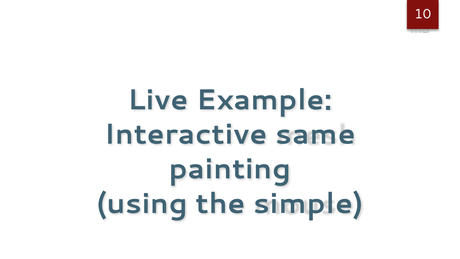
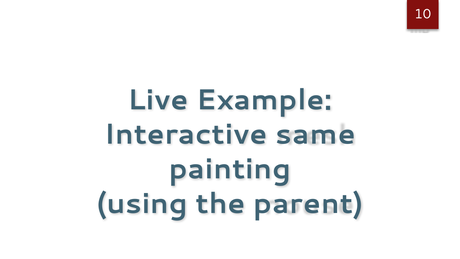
simple: simple -> parent (308, 203)
